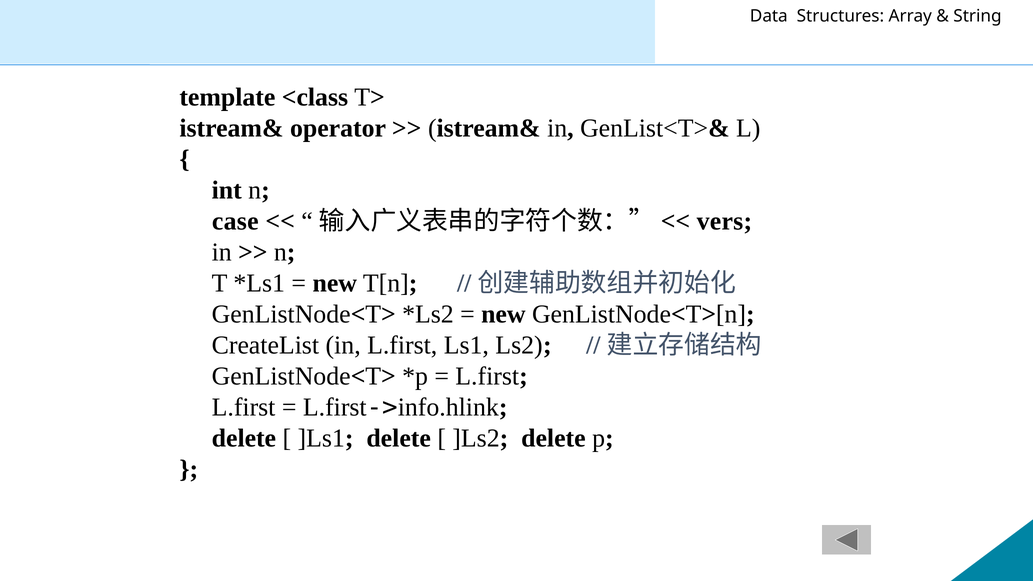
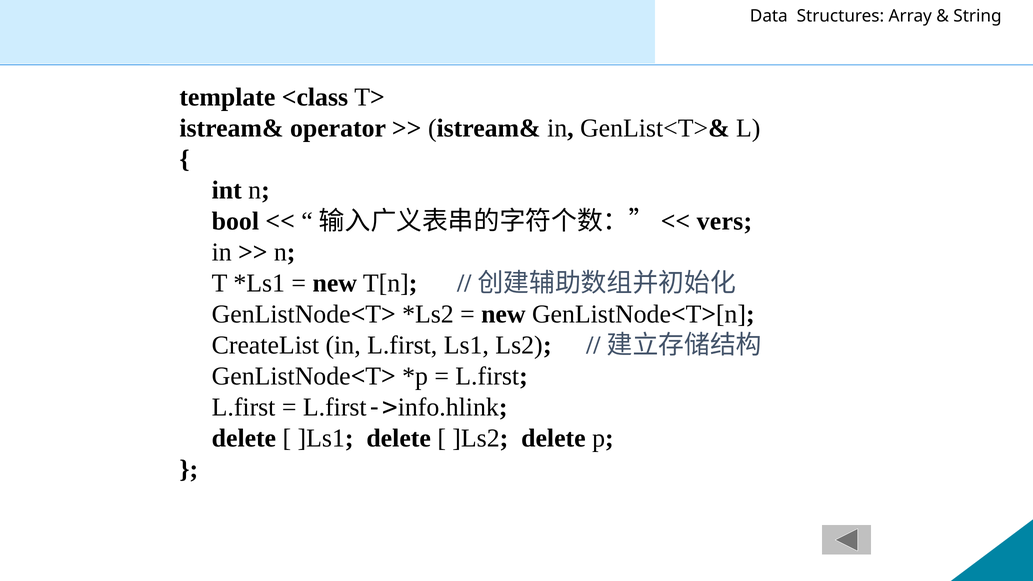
case: case -> bool (235, 221)
